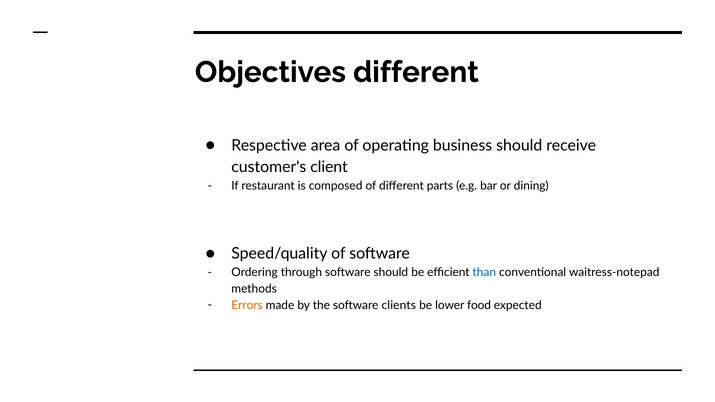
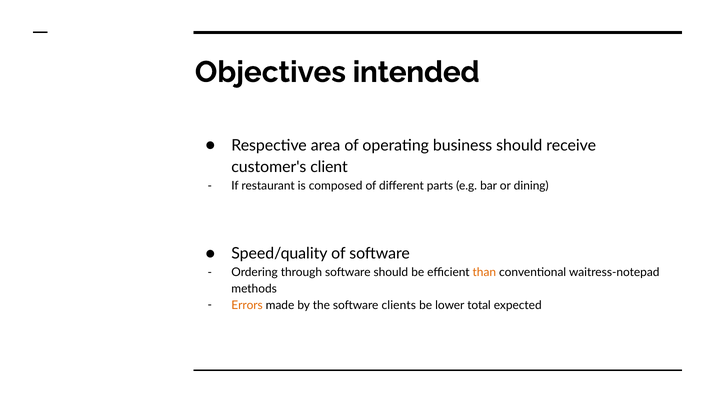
Objectives different: different -> intended (416, 72)
than colour: blue -> orange (484, 272)
food: food -> total (479, 305)
